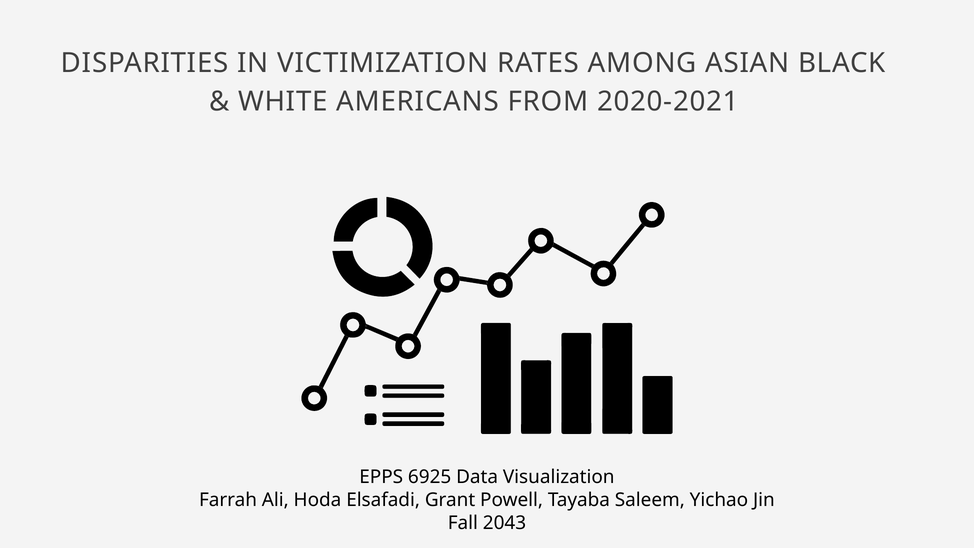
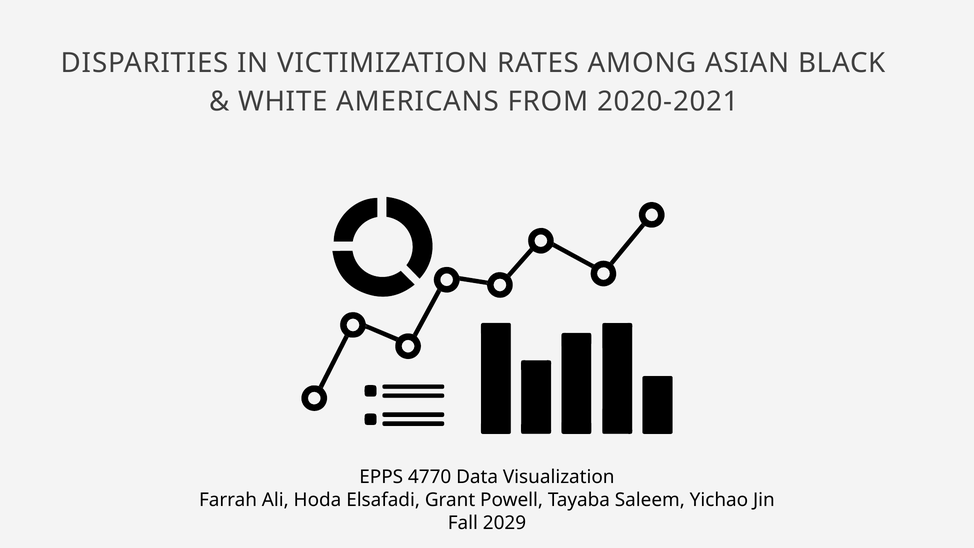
6925: 6925 -> 4770 (430, 477)
2043: 2043 -> 2029 (505, 523)
